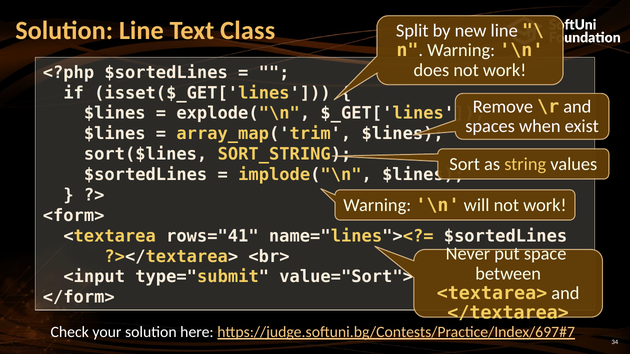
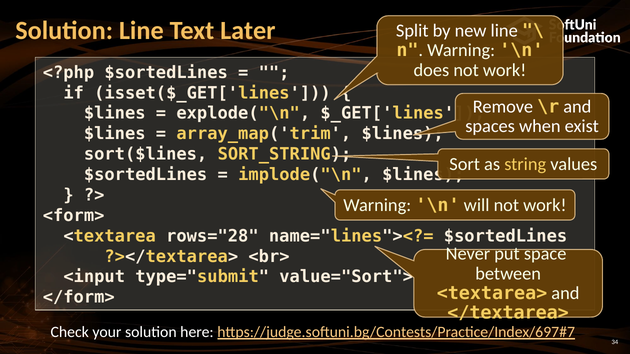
Class: Class -> Later (248, 31)
rows="41: rows="41 -> rows="28 (212, 236)
